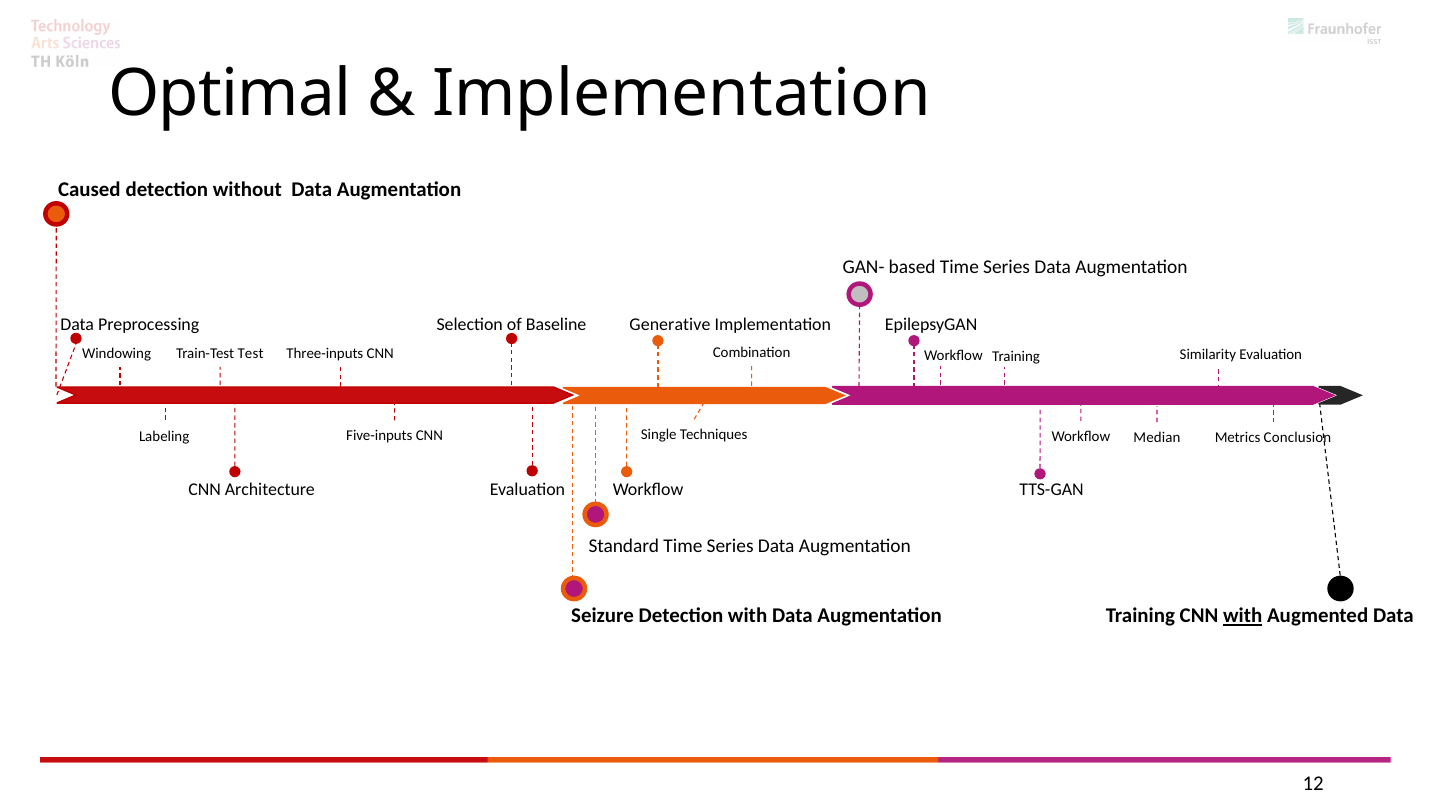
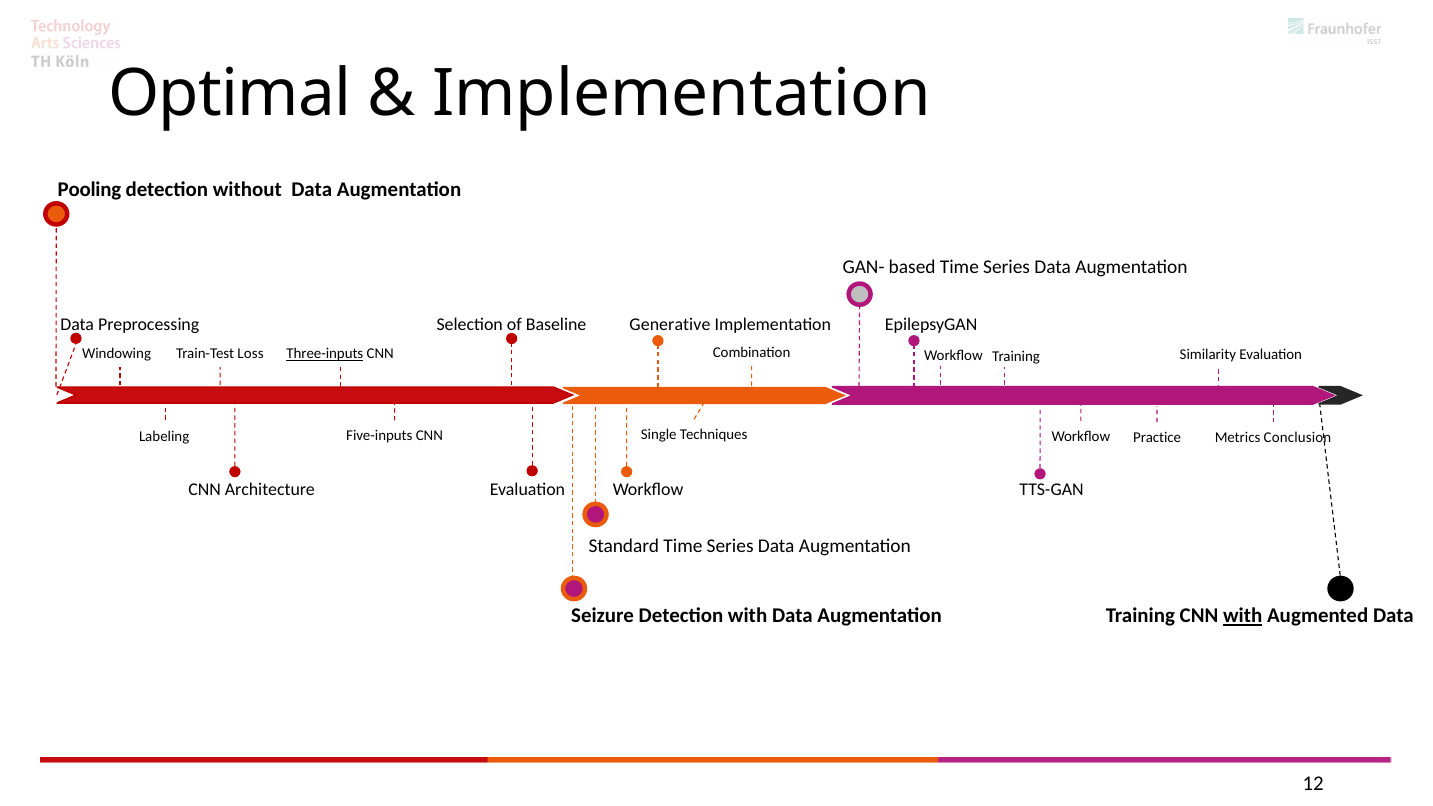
Caused: Caused -> Pooling (89, 190)
Test: Test -> Loss (251, 354)
Three-inputs underline: none -> present (325, 354)
Median: Median -> Practice (1157, 437)
